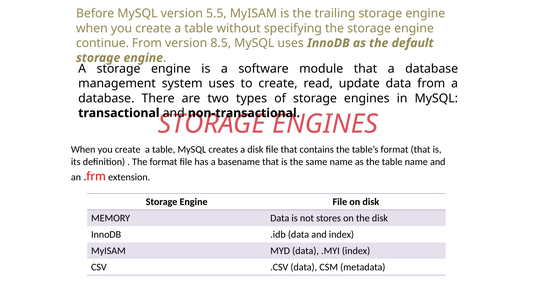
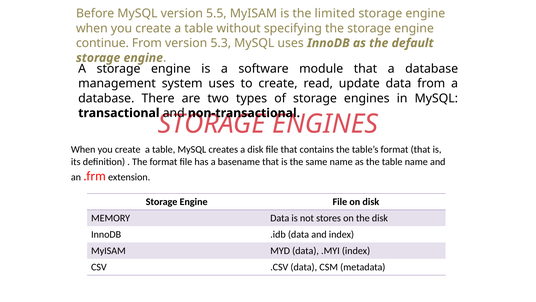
trailing: trailing -> limited (335, 14)
8.5: 8.5 -> 5.3 (221, 43)
